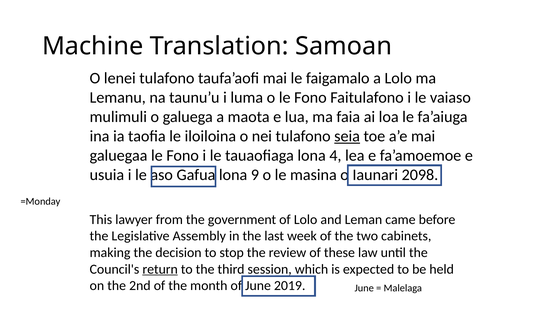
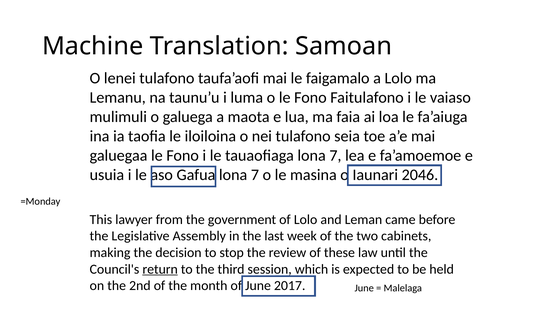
seia underline: present -> none (347, 136)
tauaofiaga lona 4: 4 -> 7 (335, 156)
Gafua lona 9: 9 -> 7 (255, 175)
2098: 2098 -> 2046 (420, 175)
2019: 2019 -> 2017 (290, 286)
